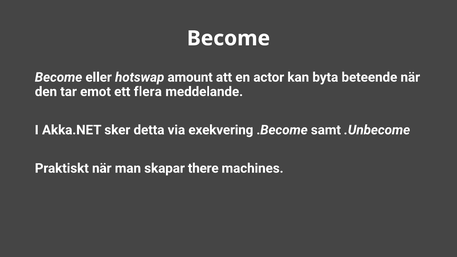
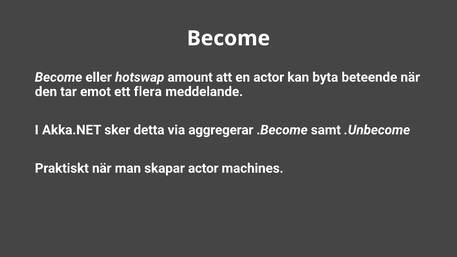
exekvering: exekvering -> aggregerar (221, 130)
skapar there: there -> actor (203, 168)
